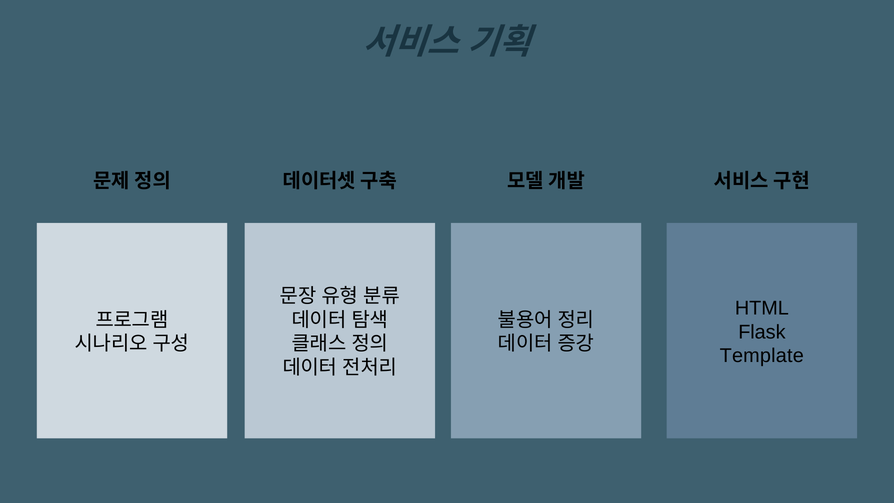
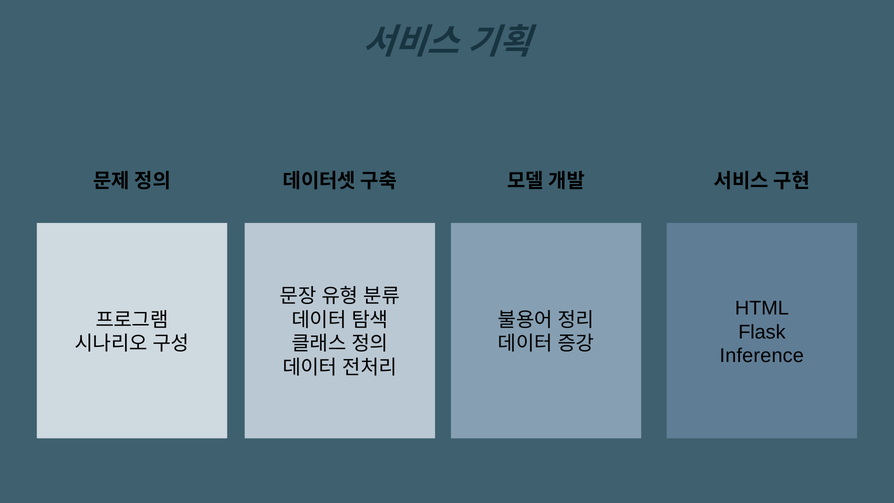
Template: Template -> Inference (762, 356)
